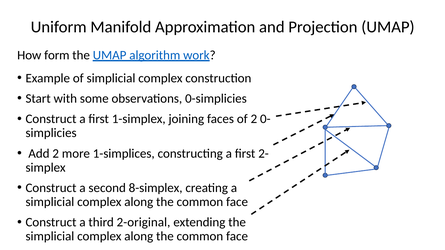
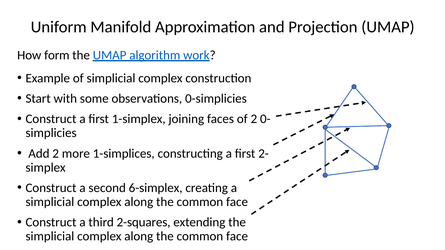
8-simplex: 8-simplex -> 6-simplex (156, 188)
2-original: 2-original -> 2-squares (144, 223)
